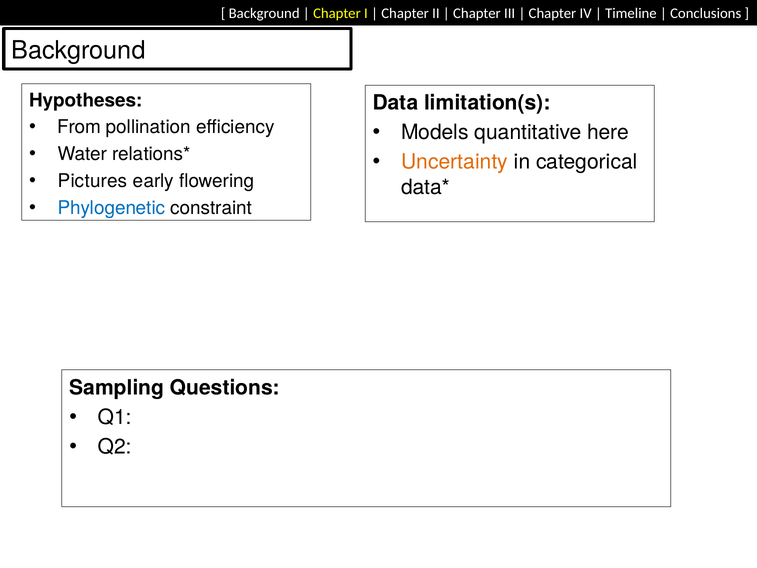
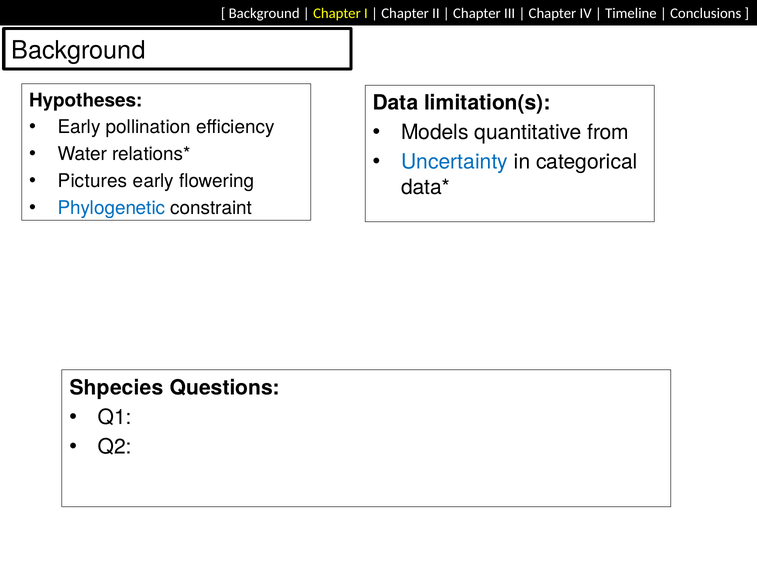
From: From -> Early (79, 127)
here: here -> from (608, 132)
Uncertainty colour: orange -> blue (454, 162)
Sampling: Sampling -> Shpecies (117, 388)
